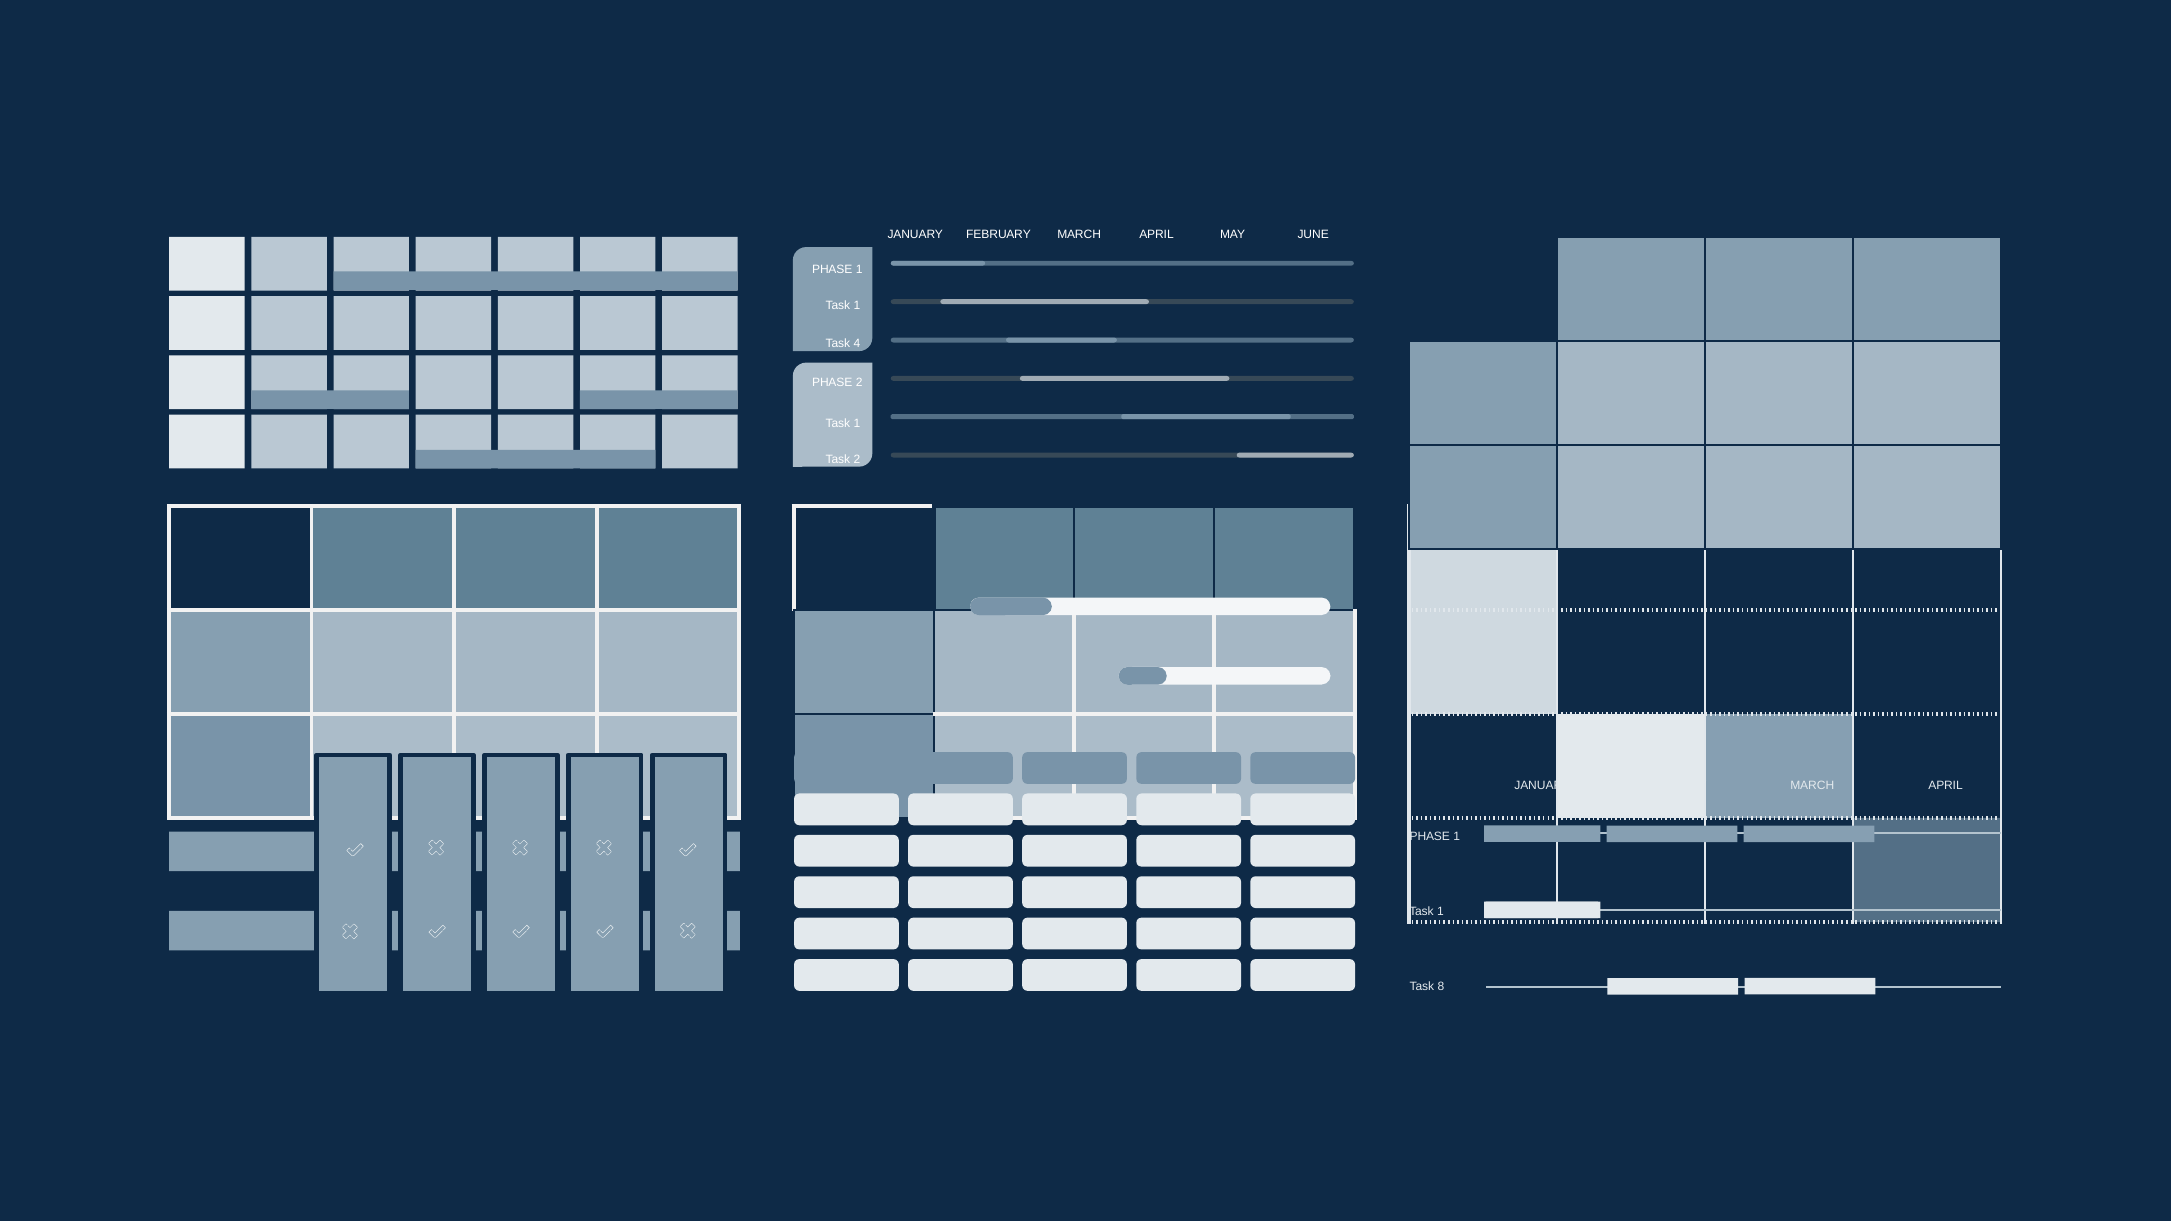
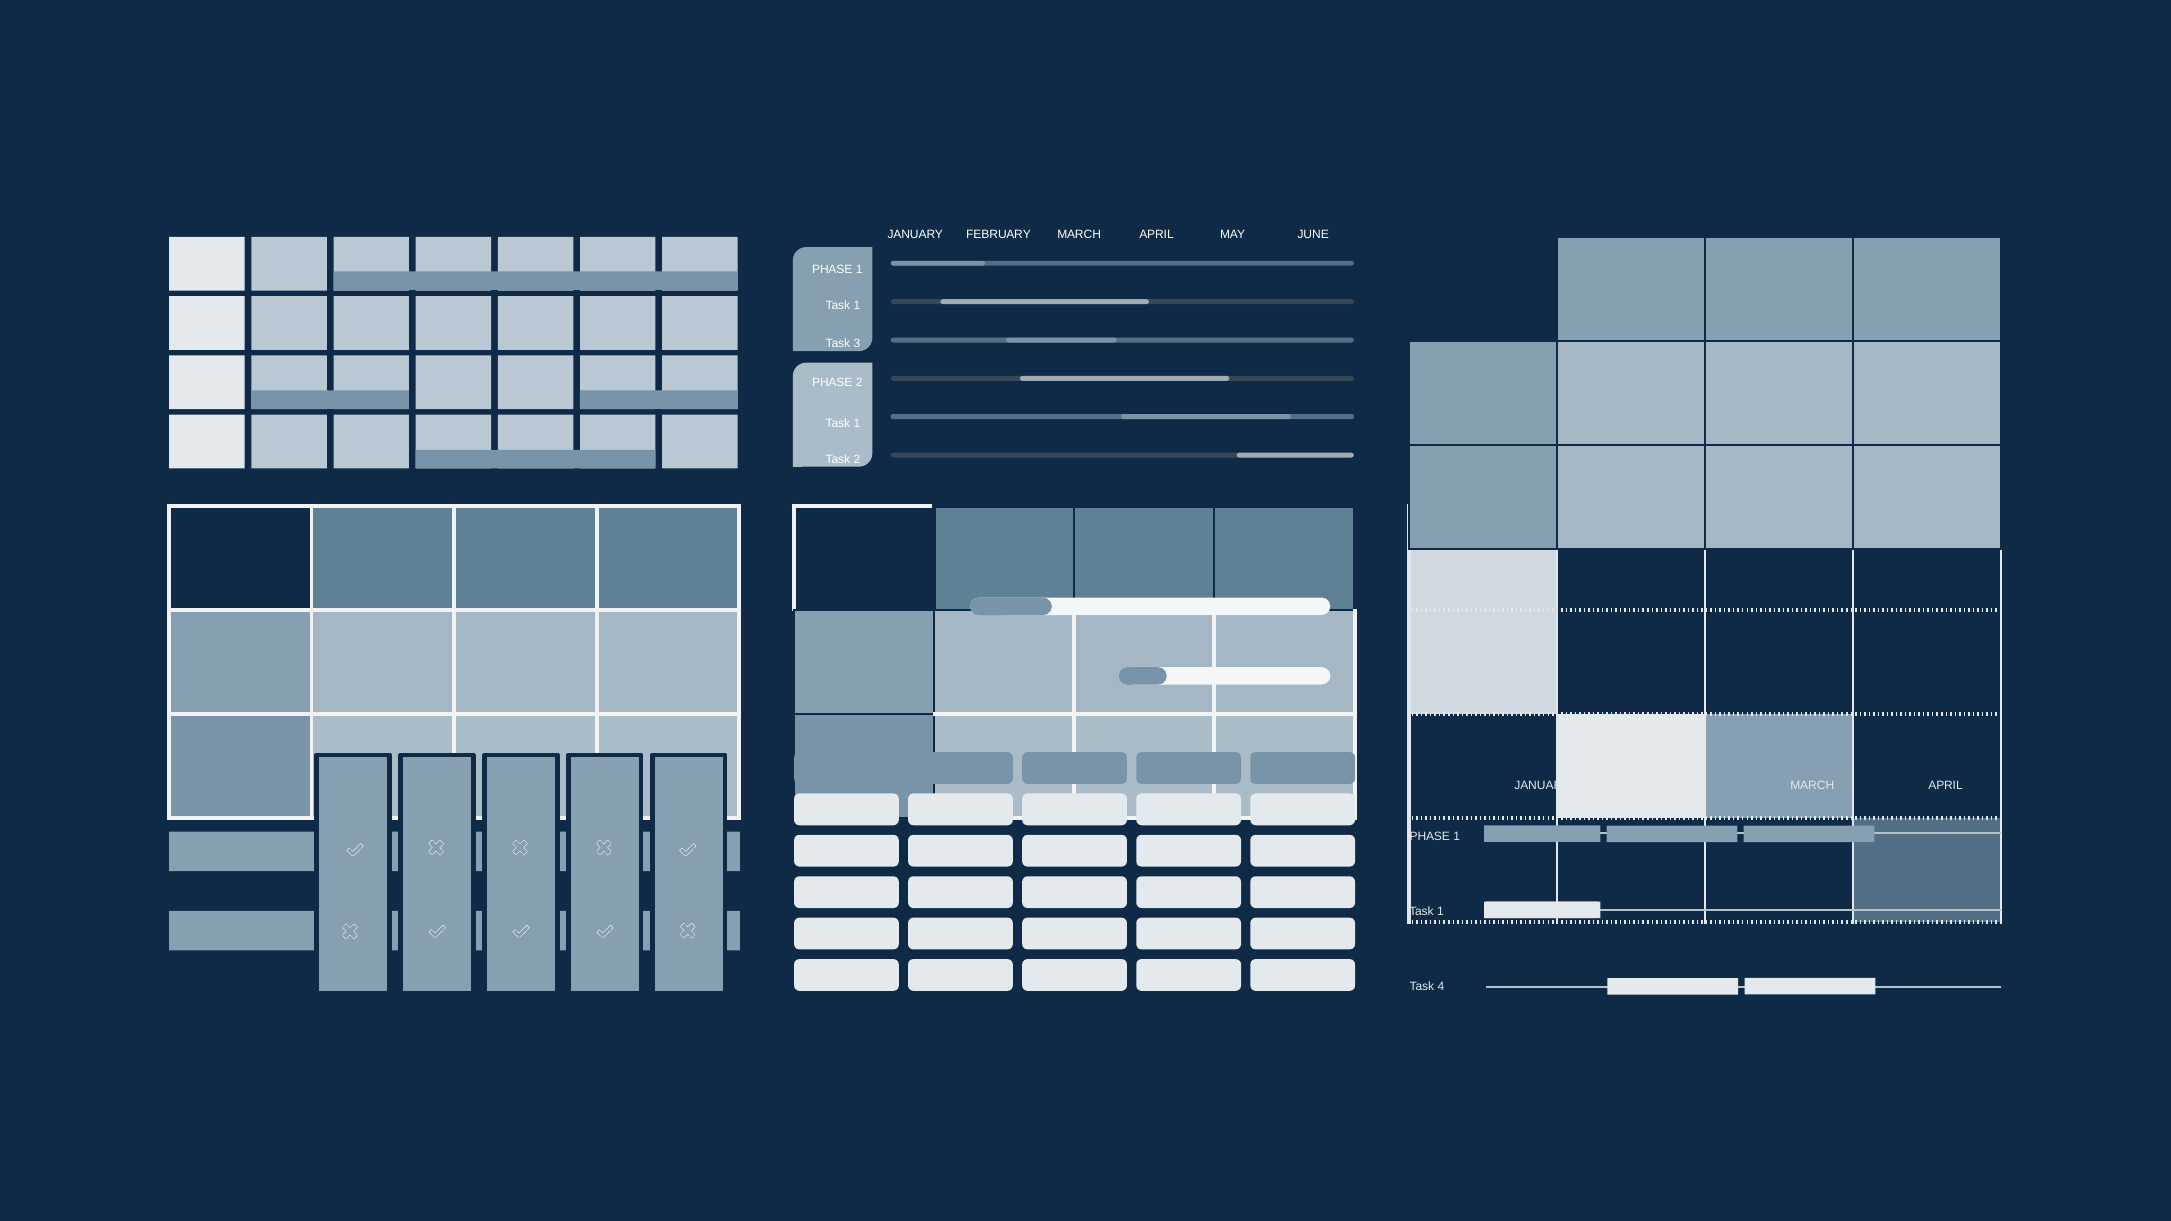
4: 4 -> 3 (857, 344)
8: 8 -> 4 (1441, 987)
